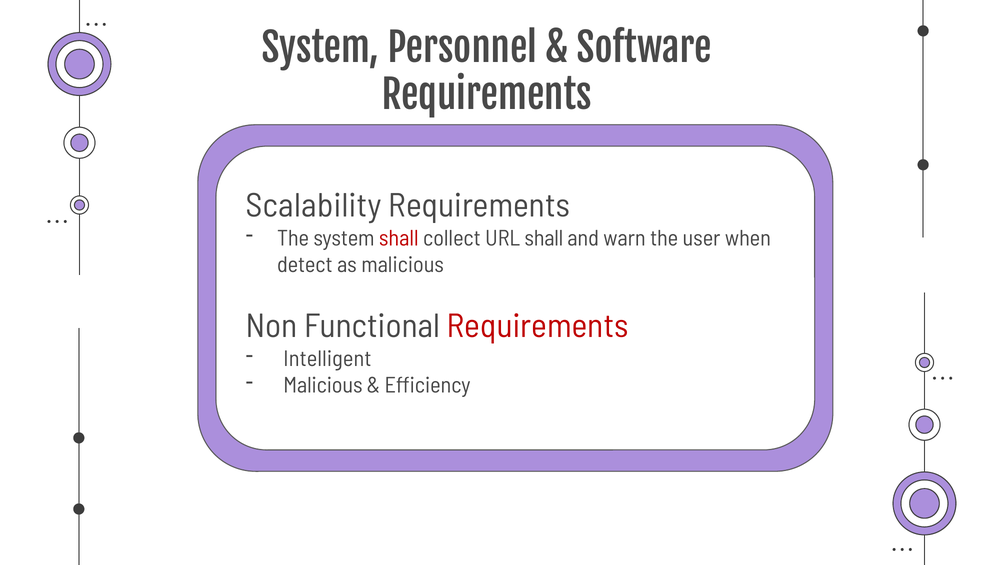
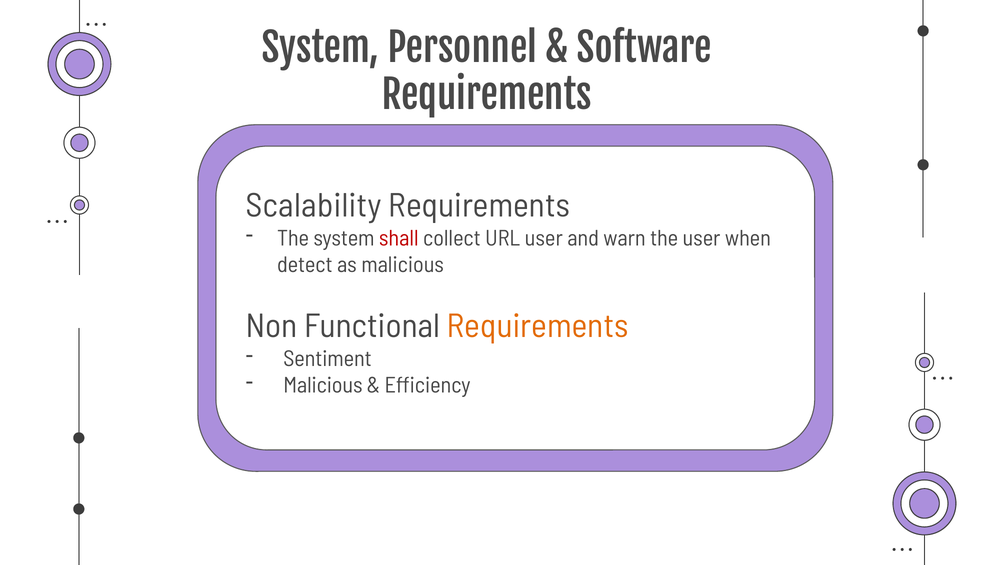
URL shall: shall -> user (544, 238)
Requirements colour: red -> orange (538, 326)
Intelligent: Intelligent -> Sentiment (328, 359)
